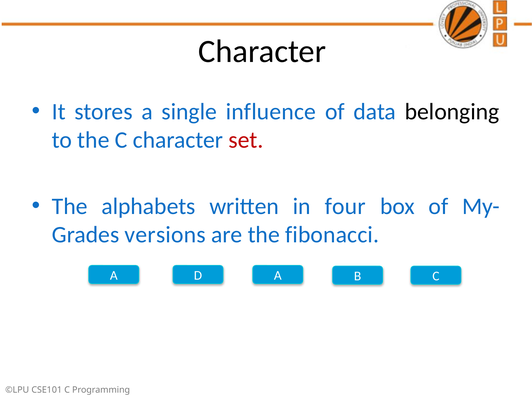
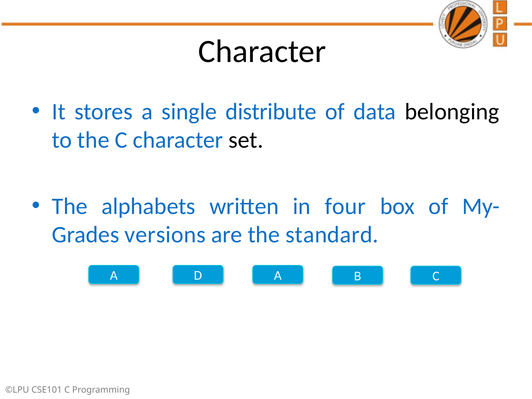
influence: influence -> distribute (271, 112)
set colour: red -> black (246, 140)
fibonacci: fibonacci -> standard (332, 235)
